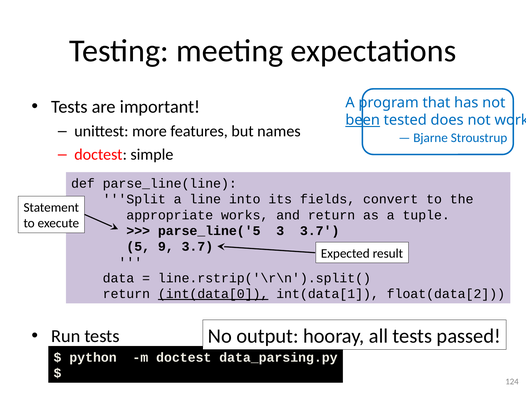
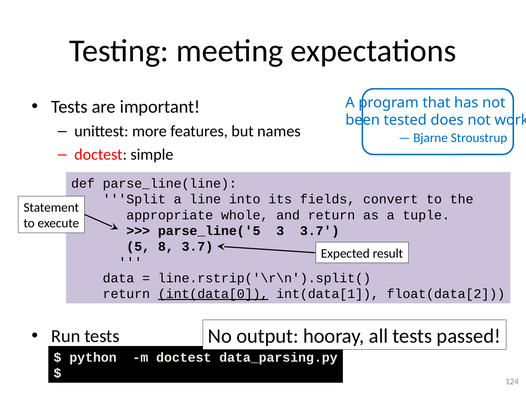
been underline: present -> none (363, 120)
works: works -> whole (245, 215)
9: 9 -> 8 (166, 247)
